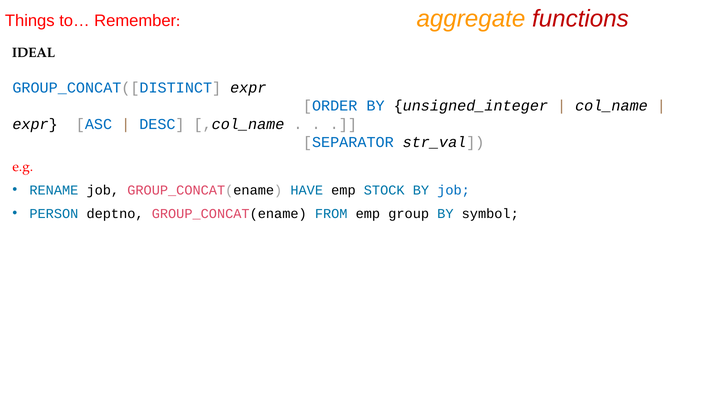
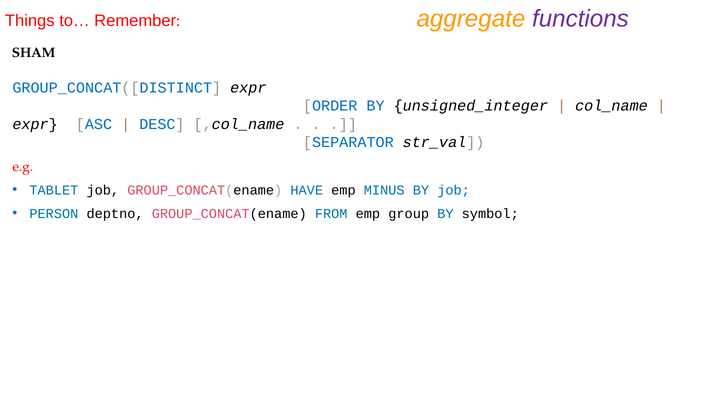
functions colour: red -> purple (580, 19)
IDEAL: IDEAL -> SHAM (34, 53)
RENAME: RENAME -> TABLET (54, 190)
STOCK: STOCK -> MINUS (384, 190)
